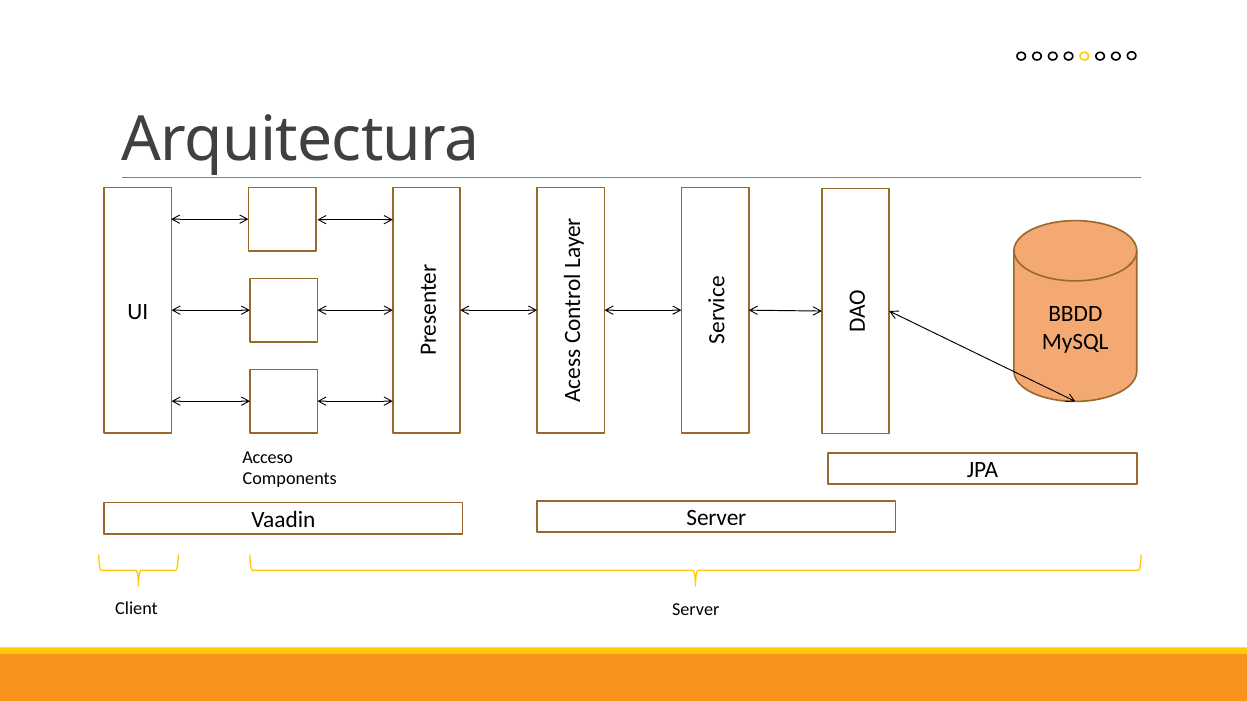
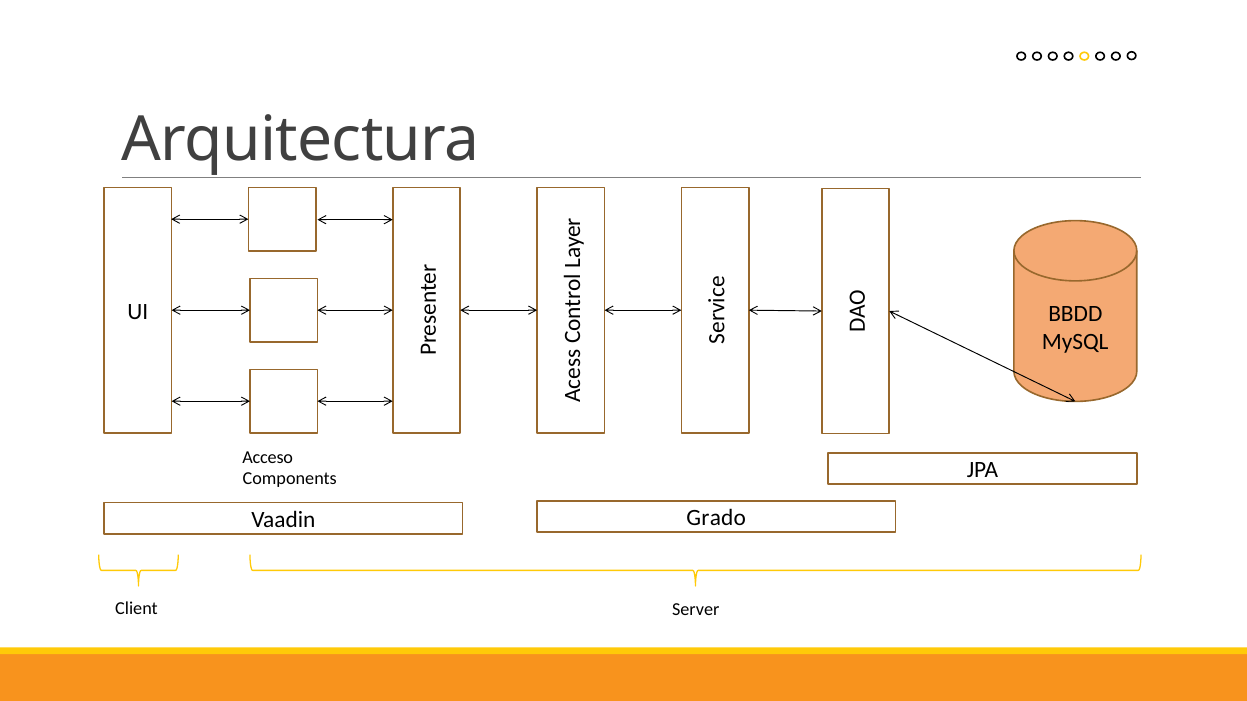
Server: Server -> Grado (716, 518)
